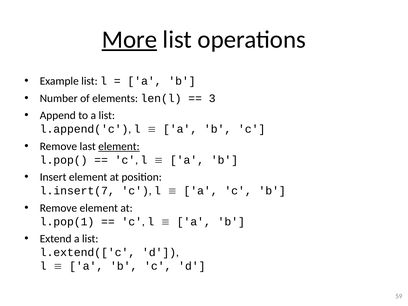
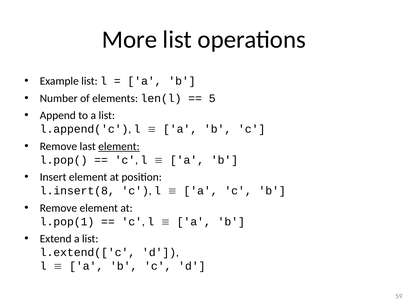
More underline: present -> none (129, 39)
3: 3 -> 5 (212, 98)
l.insert(7: l.insert(7 -> l.insert(8 (77, 191)
